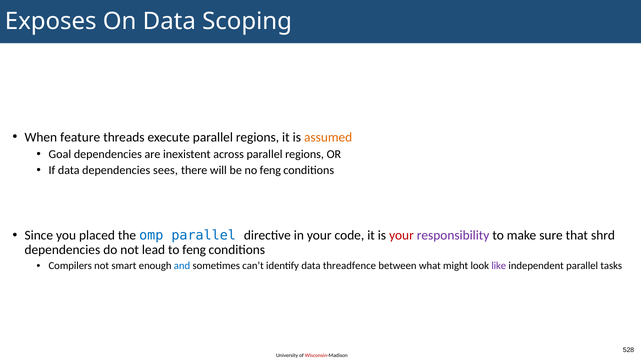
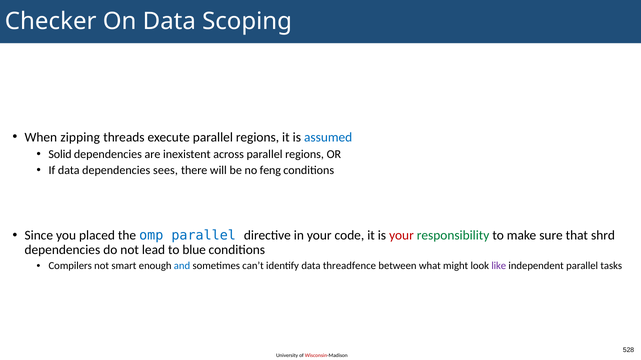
Exposes: Exposes -> Checker (51, 21)
feature: feature -> zipping (80, 137)
assumed colour: orange -> blue (328, 137)
Goal: Goal -> Solid (60, 154)
responsibility colour: purple -> green (453, 236)
to feng: feng -> blue (194, 250)
